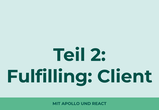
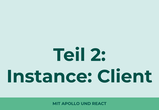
Fulfilling: Fulfilling -> Instance (49, 77)
